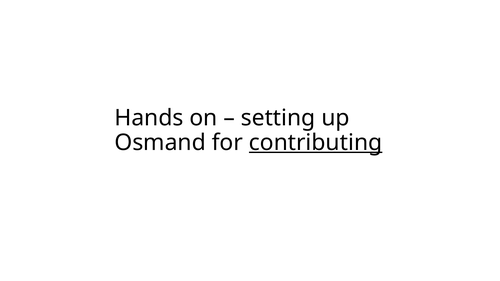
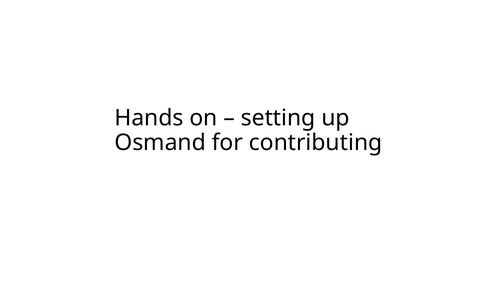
contributing underline: present -> none (316, 143)
